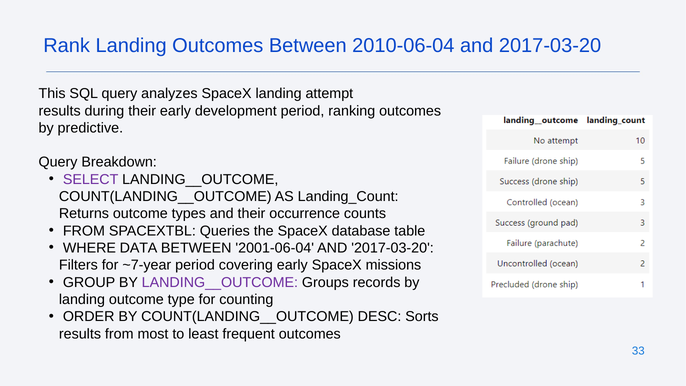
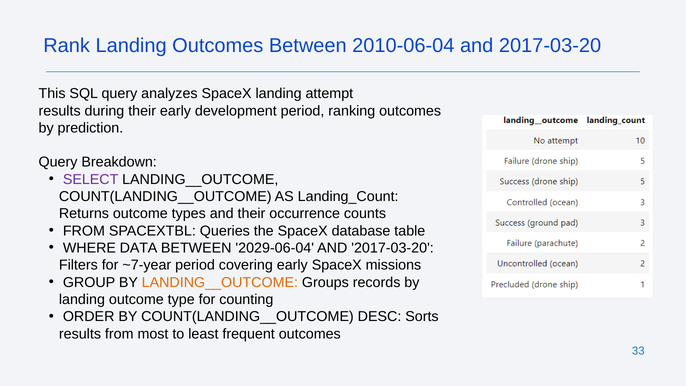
predictive: predictive -> prediction (90, 128)
2001-06-04: 2001-06-04 -> 2029-06-04 (275, 248)
LANDING__OUTCOME colour: purple -> orange (220, 282)
